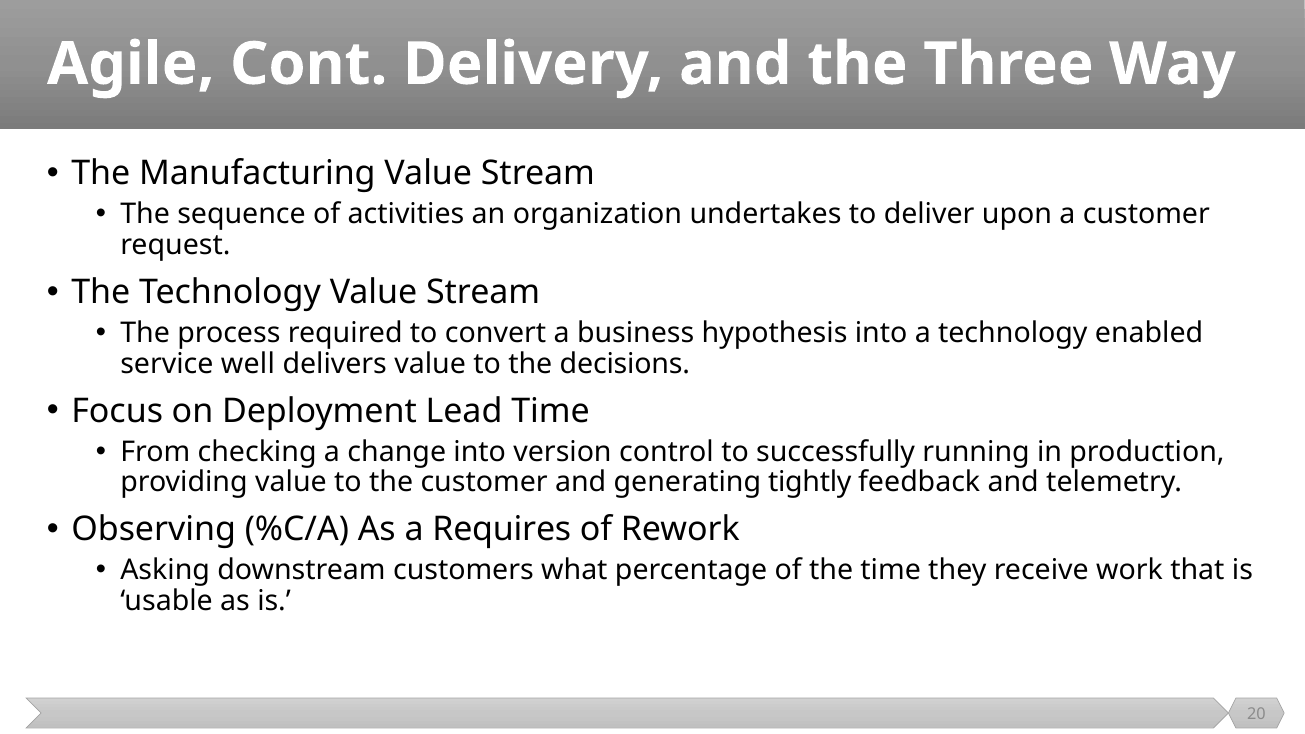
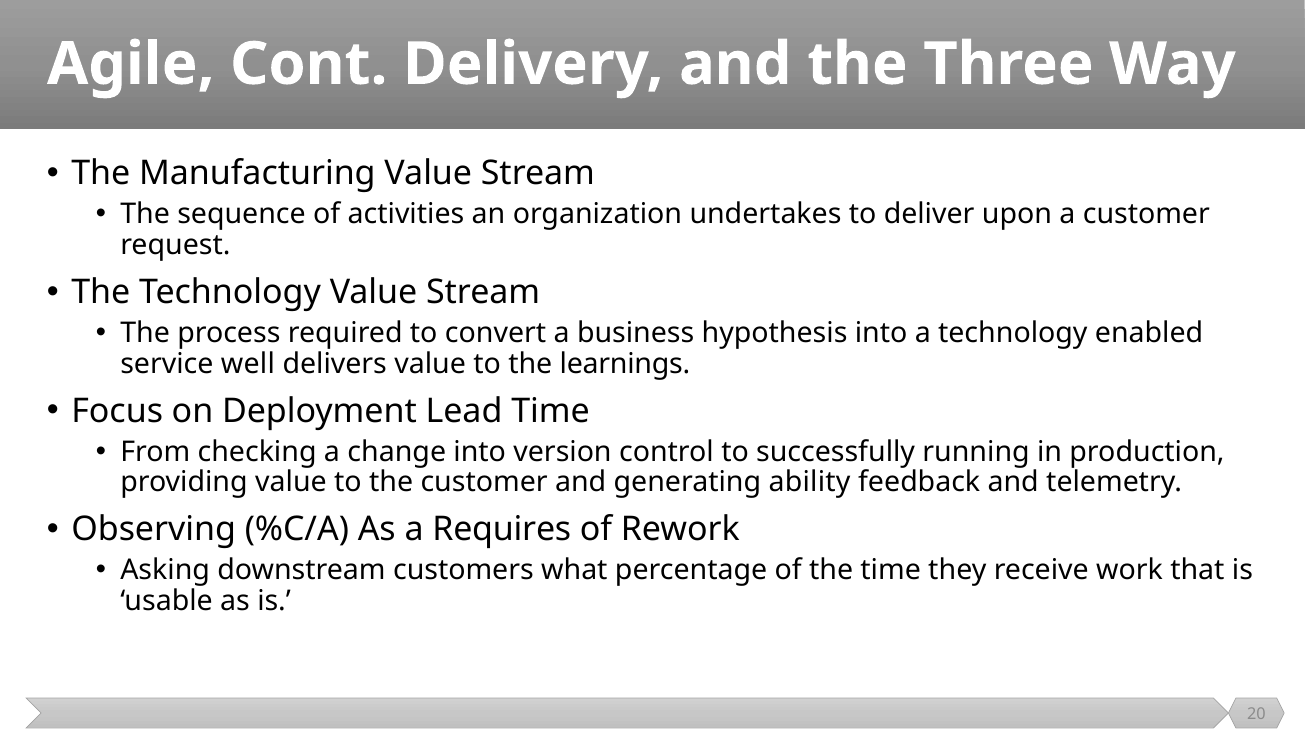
decisions: decisions -> learnings (625, 364)
tightly: tightly -> ability (810, 482)
